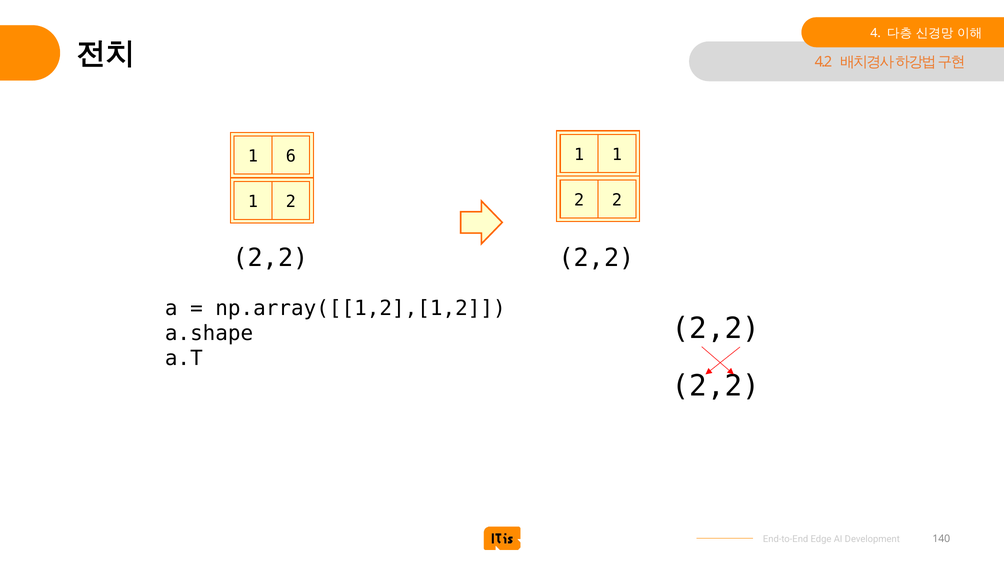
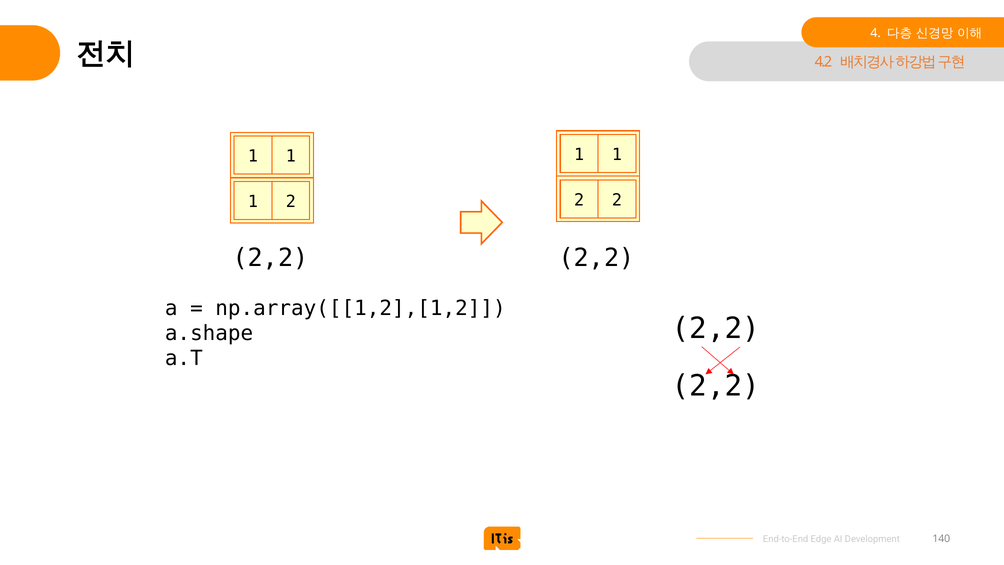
6: 6 -> 1 (291, 156)
